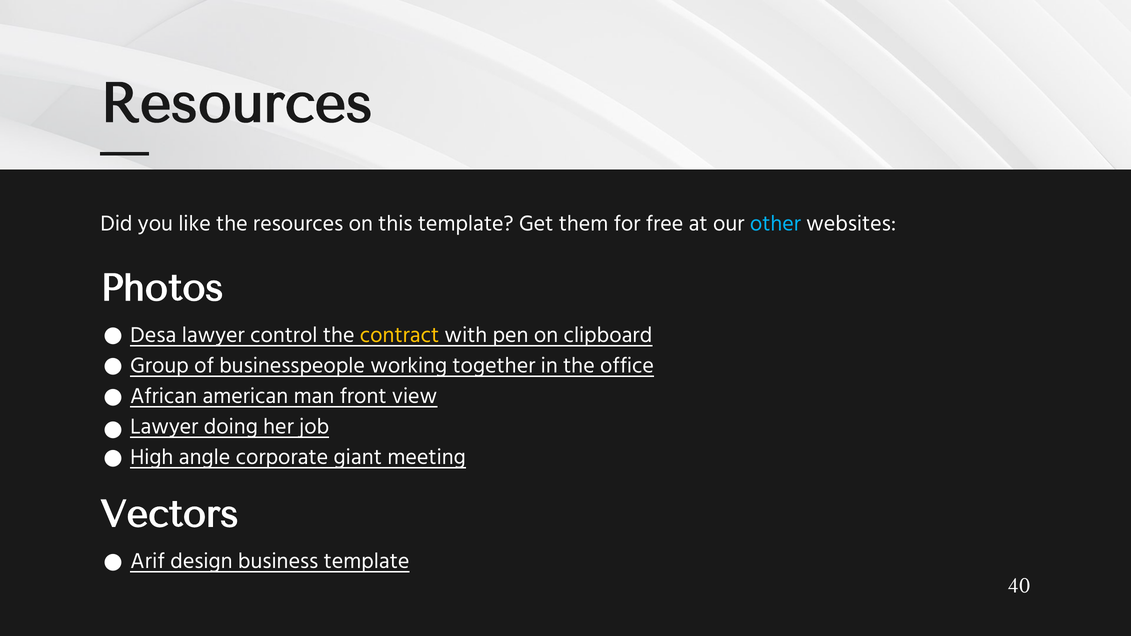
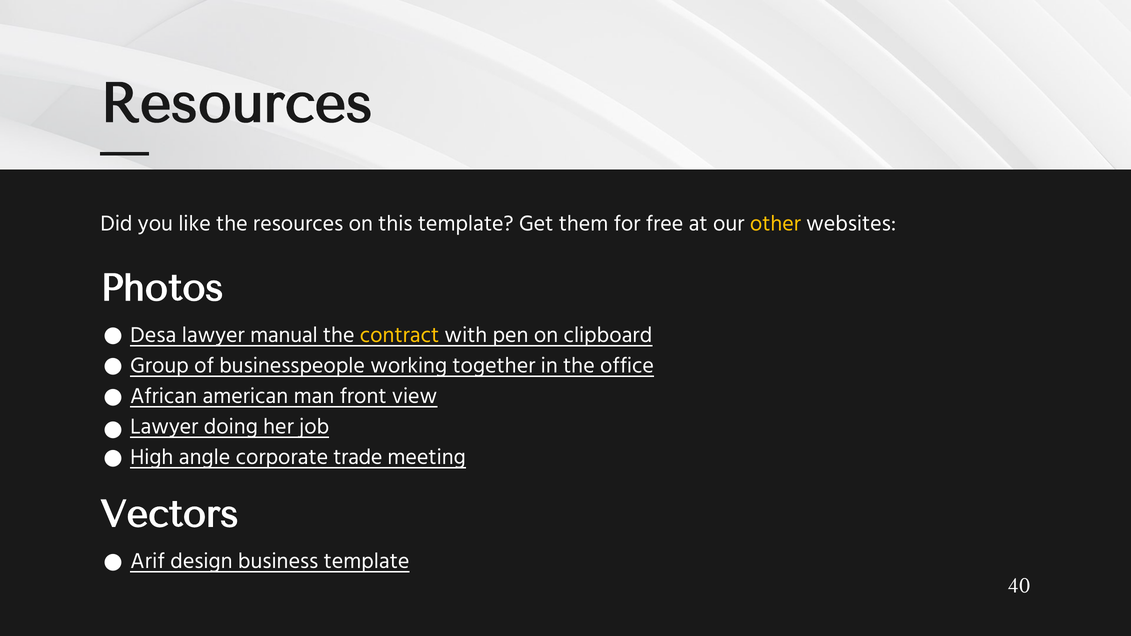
other colour: light blue -> yellow (775, 224)
control: control -> manual (284, 335)
giant: giant -> trade (358, 457)
